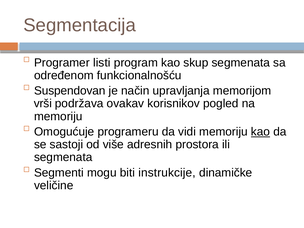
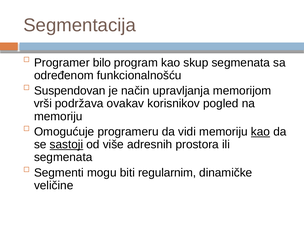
listi: listi -> bilo (102, 63)
sastoji underline: none -> present (66, 145)
instrukcije: instrukcije -> regularnim (167, 173)
